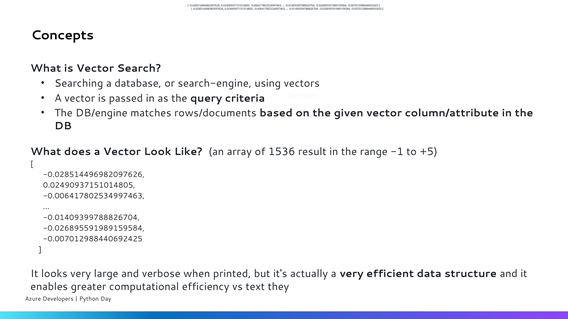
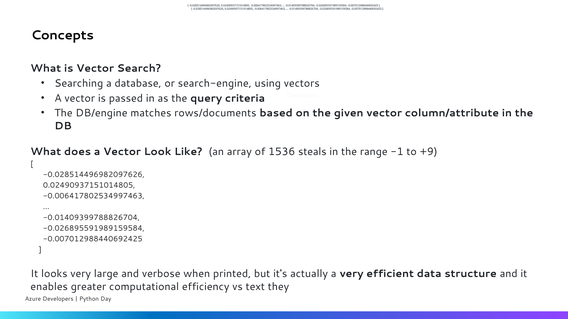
result: result -> steals (312, 152)
+5: +5 -> +9 (429, 152)
